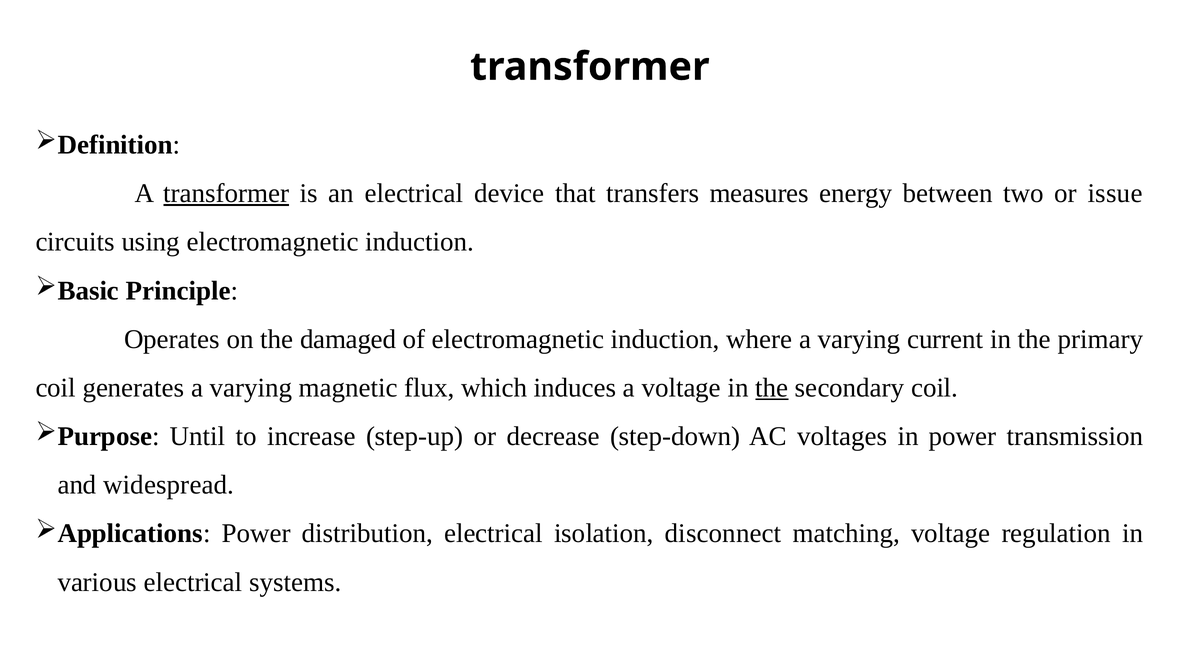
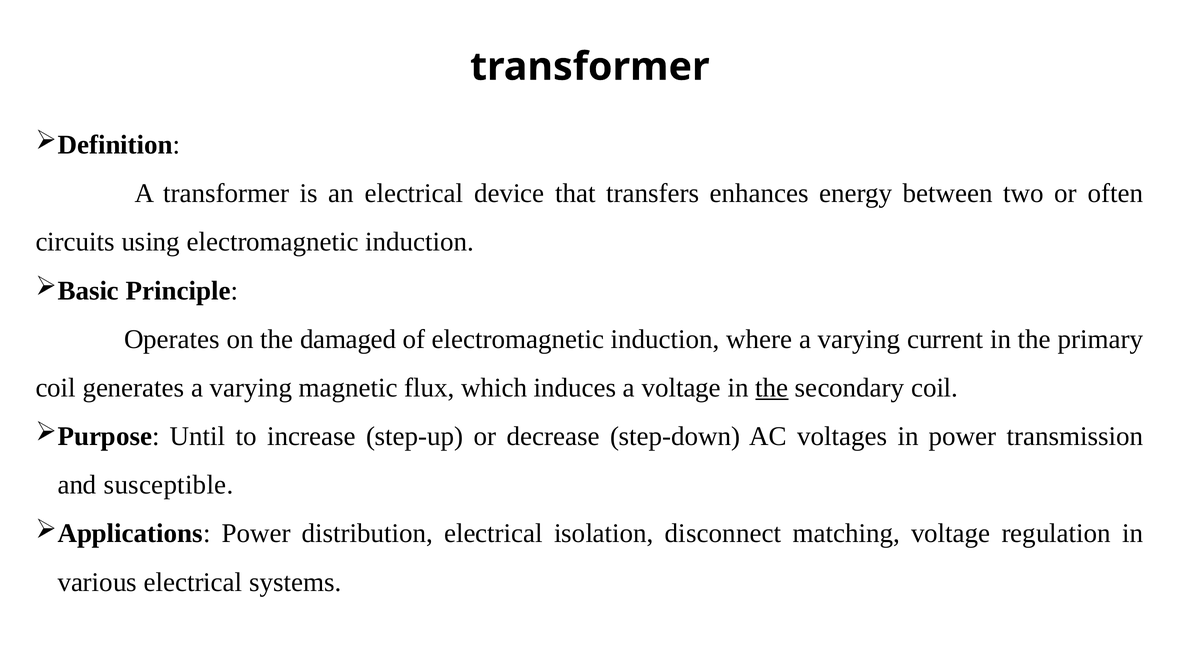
transformer underline: present -> none (226, 194)
measures: measures -> enhances (759, 194)
issue: issue -> often (1115, 194)
widespread: widespread -> susceptible (169, 485)
